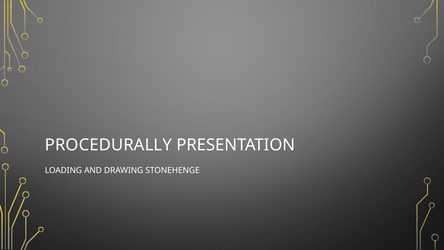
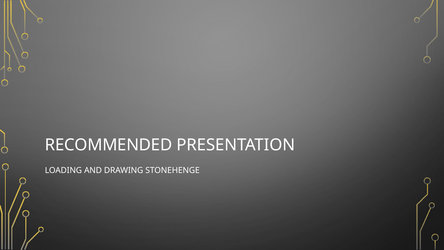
PROCEDURALLY: PROCEDURALLY -> RECOMMENDED (109, 145)
